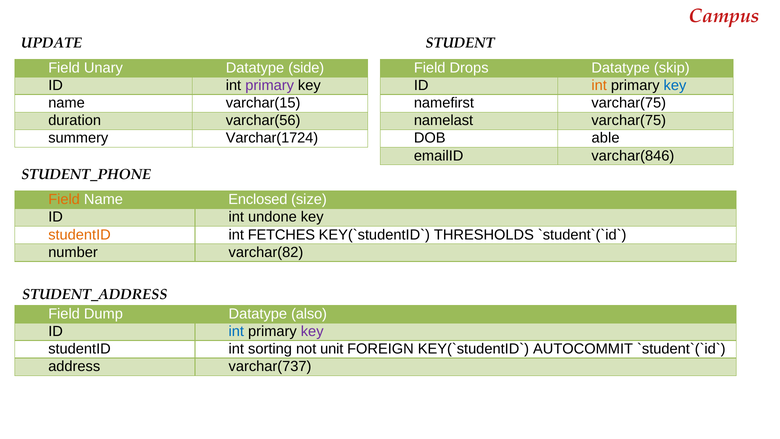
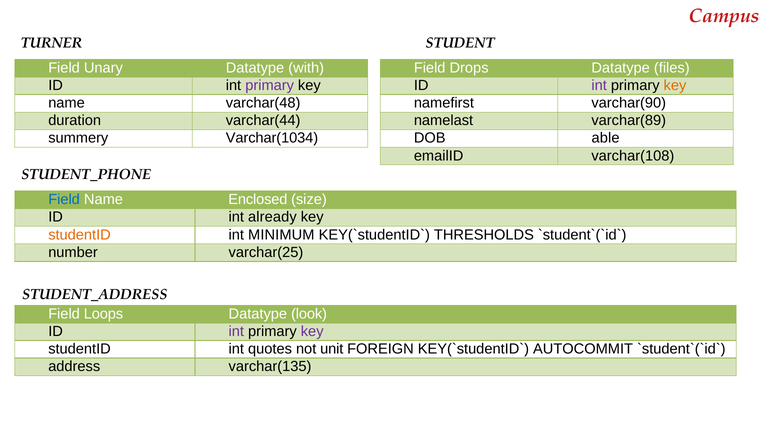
UPDATE: UPDATE -> TURNER (52, 43)
side: side -> with (306, 68)
skip: skip -> files (672, 68)
int colour: orange -> purple (599, 85)
key colour: blue -> orange (675, 85)
varchar(15: varchar(15 -> varchar(48 (263, 103)
namefirst varchar(75: varchar(75 -> varchar(90 (629, 103)
varchar(56: varchar(56 -> varchar(44 (263, 121)
namelast varchar(75: varchar(75 -> varchar(89 (629, 121)
Varchar(1724: Varchar(1724 -> Varchar(1034 (272, 138)
varchar(846: varchar(846 -> varchar(108 (633, 156)
Field colour: orange -> blue (64, 199)
undone: undone -> already (272, 217)
FETCHES: FETCHES -> MINIMUM (281, 235)
varchar(82: varchar(82 -> varchar(25 (266, 252)
Dump: Dump -> Loops (103, 314)
also: also -> look (309, 314)
int colour: blue -> purple (236, 331)
sorting: sorting -> quotes (270, 349)
varchar(737: varchar(737 -> varchar(135 (270, 366)
